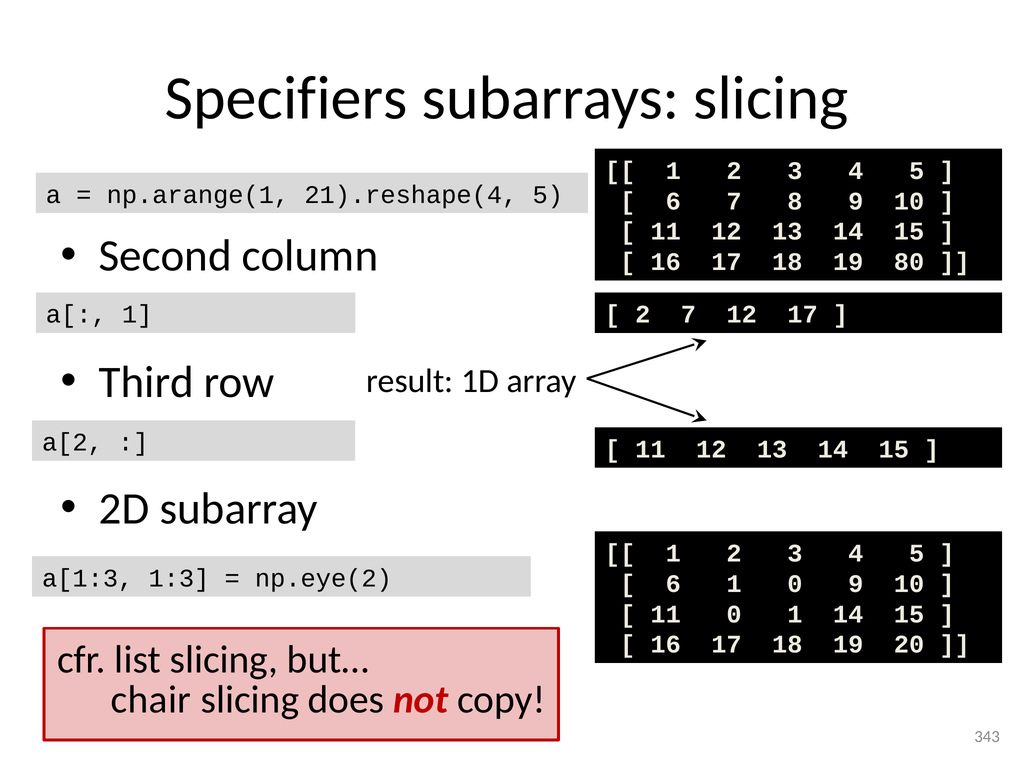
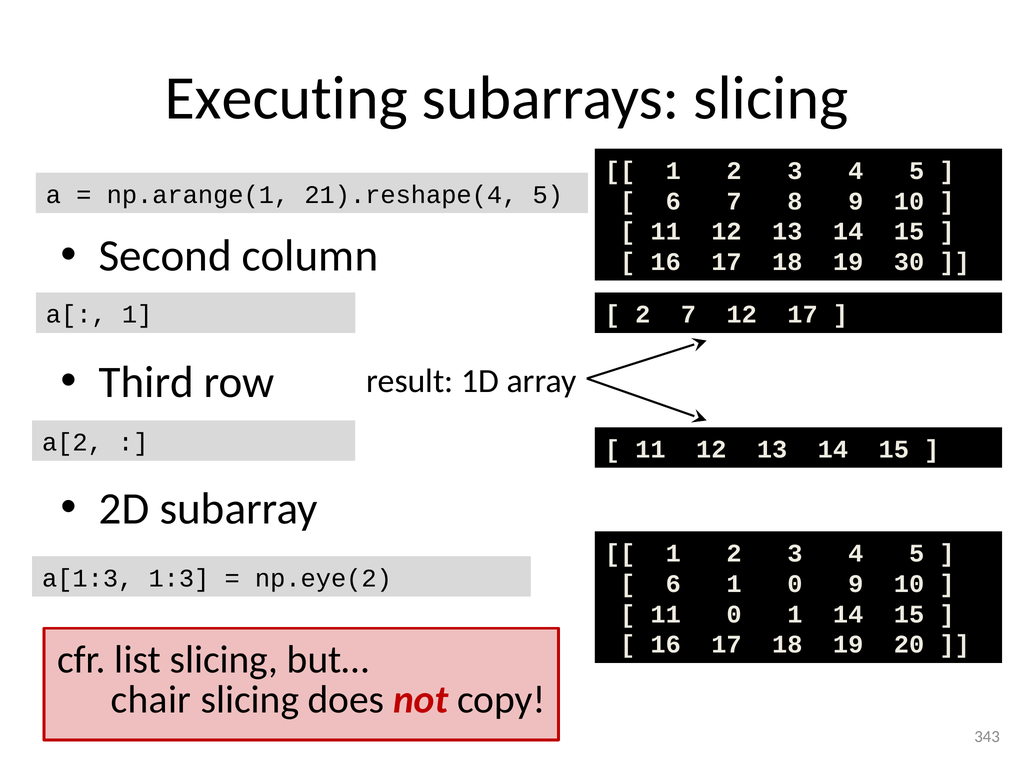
Specifiers: Specifiers -> Executing (286, 98)
80: 80 -> 30 (909, 262)
